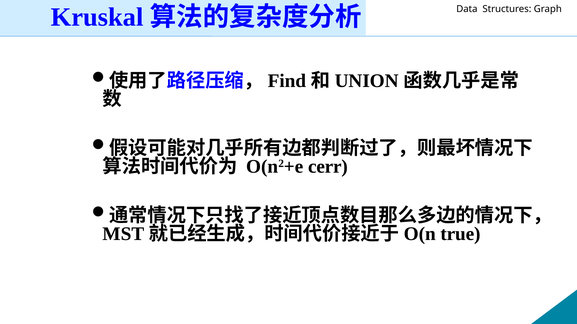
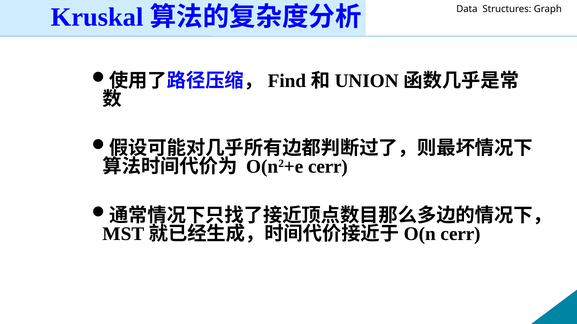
true: true -> cerr (461, 234)
